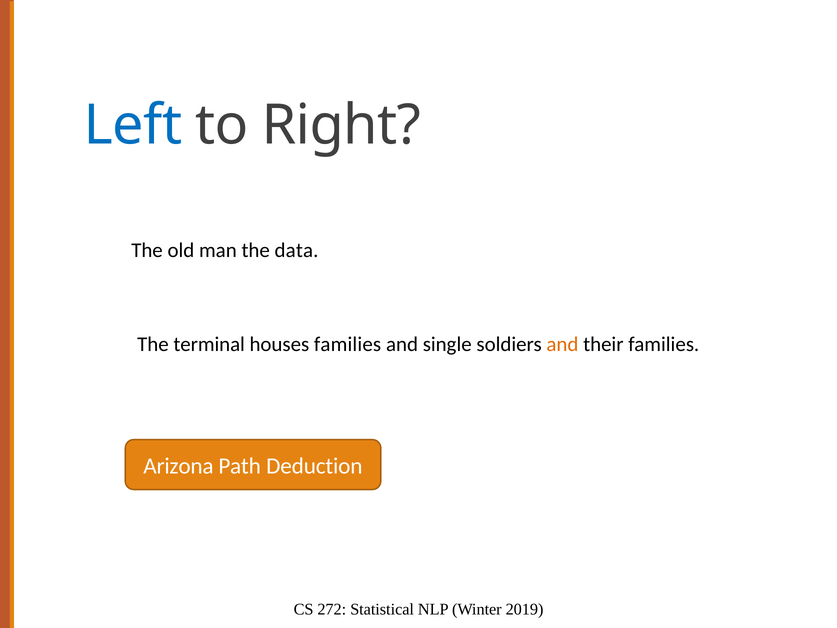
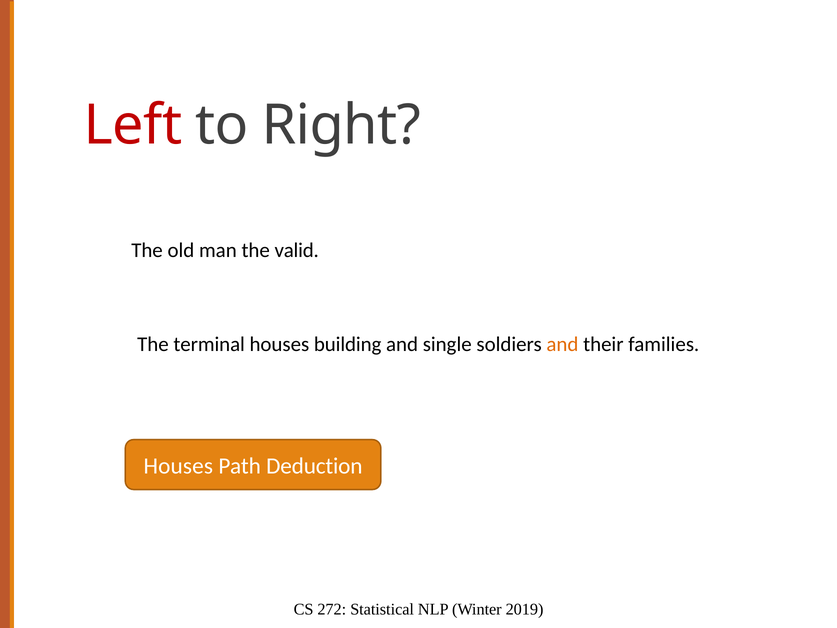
Left colour: blue -> red (133, 125)
data: data -> valid (297, 250)
houses families: families -> building (348, 344)
Arizona: Arizona -> Houses (178, 466)
